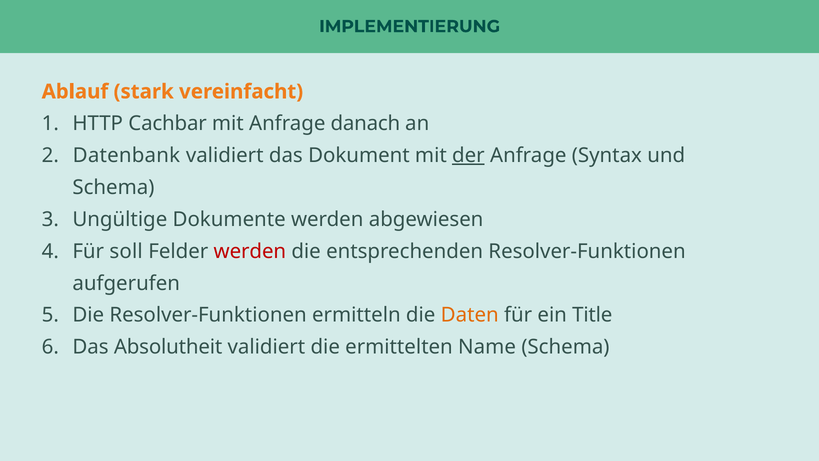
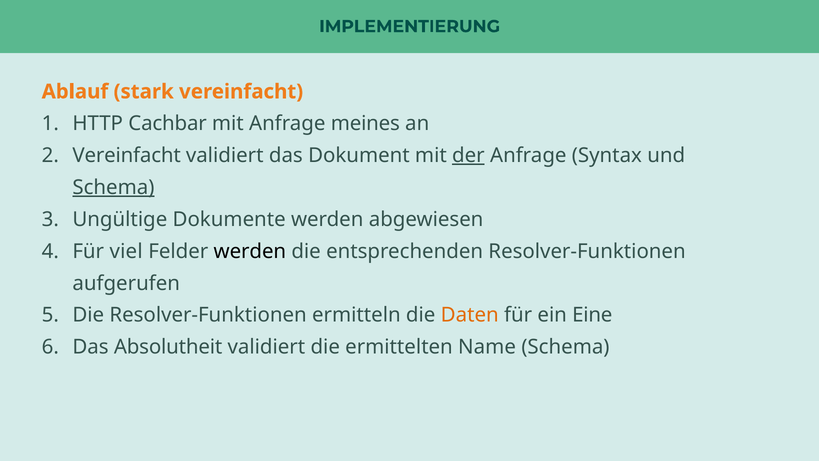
danach: danach -> meines (365, 123)
Datenbank: Datenbank -> Vereinfacht (127, 155)
Schema underline: none -> present (113, 187)
soll: soll -> viel (126, 251)
werden colour: red -> black (250, 251)
Title: Title -> Eine (592, 315)
